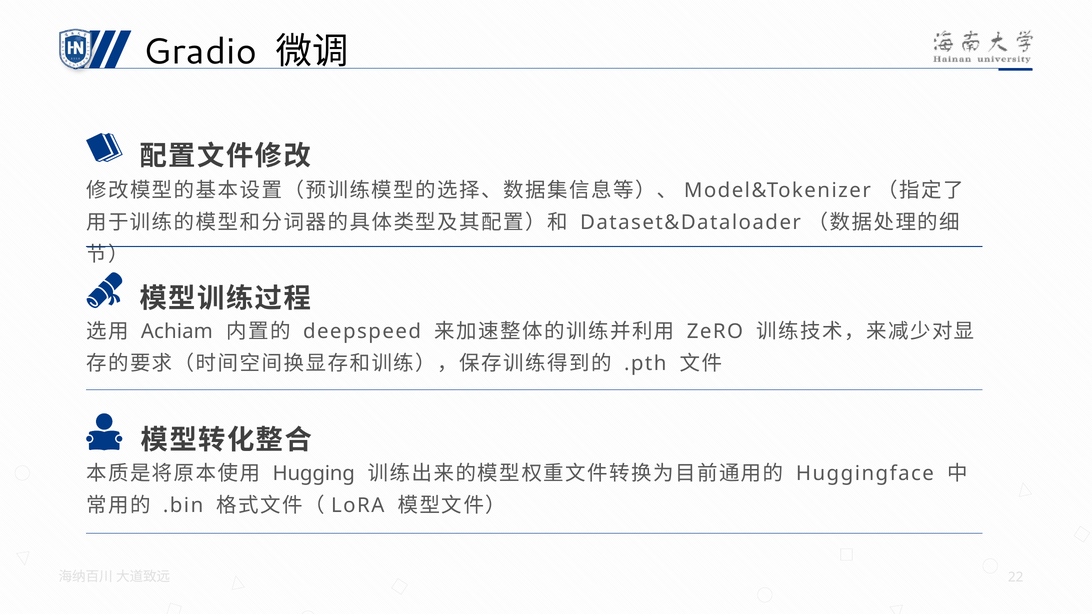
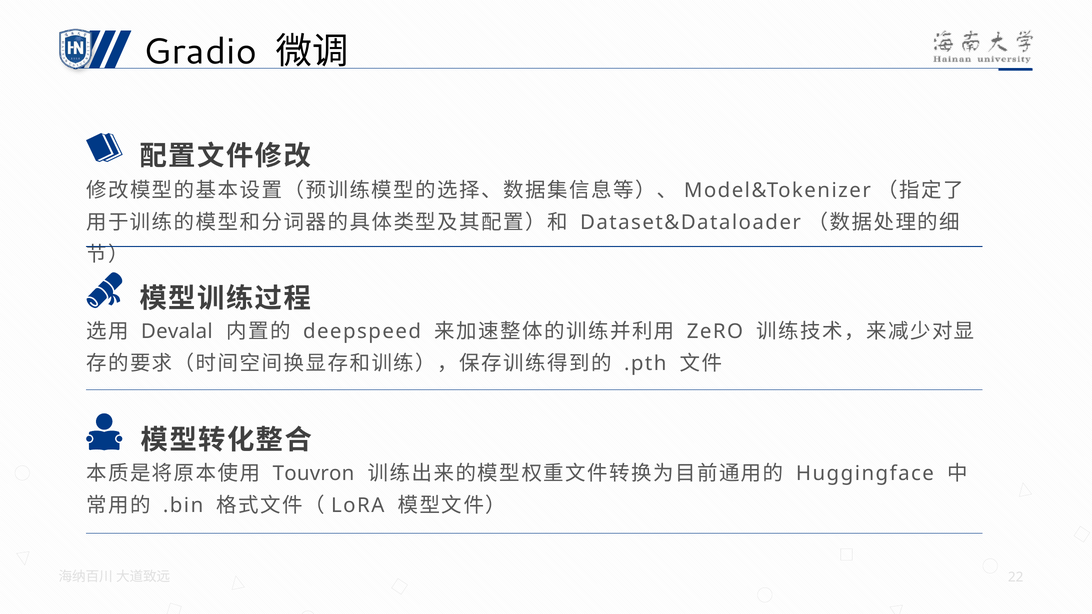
Achiam: Achiam -> Devalal (177, 332)
Hugging: Hugging -> Touvron (314, 474)
